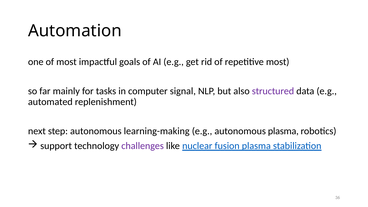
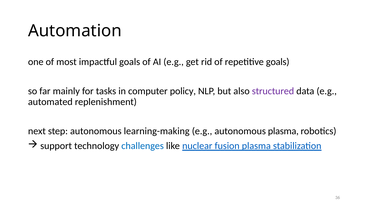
repetitive most: most -> goals (278, 62)
signal: signal -> policy (183, 91)
challenges colour: purple -> blue (143, 146)
